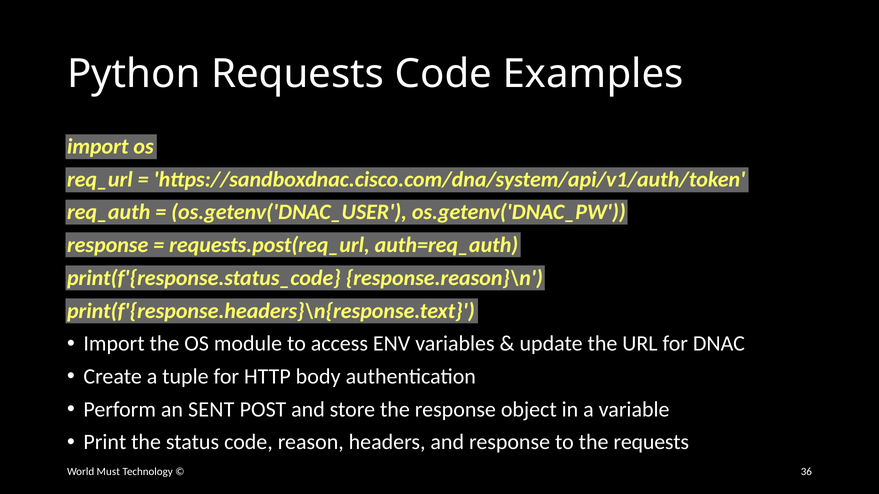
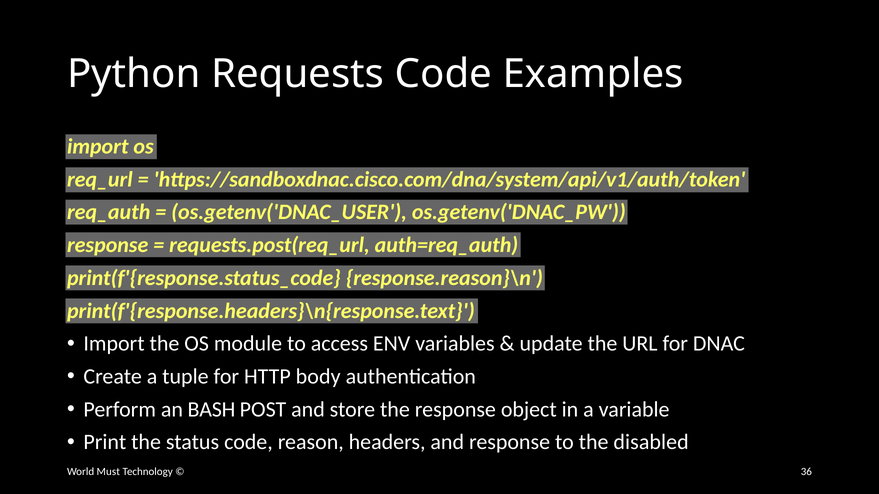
SENT: SENT -> BASH (211, 410)
the requests: requests -> disabled (651, 443)
